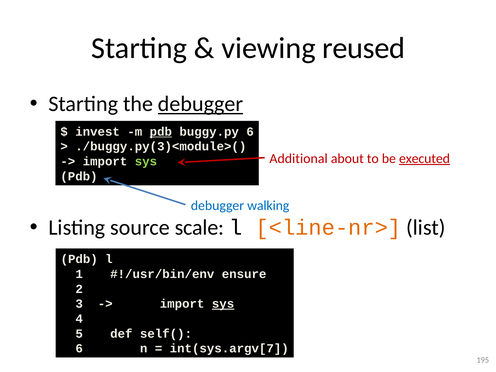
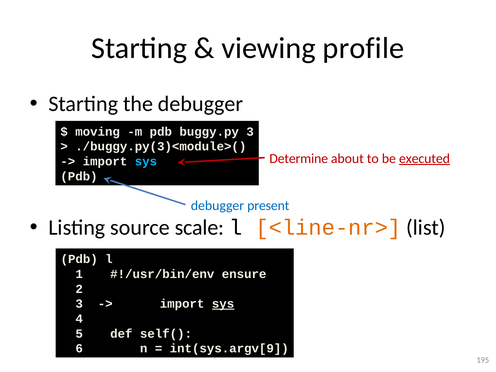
reused: reused -> profile (363, 48)
debugger underline: present -> none (201, 104)
invest: invest -> moving (98, 132)
pdb underline: present -> none (161, 132)
buggy.py 6: 6 -> 3 (250, 132)
Additional: Additional -> Determine (299, 159)
sys colour: light green -> light blue (146, 161)
walking: walking -> present (268, 205)
int(sys.argv[7: int(sys.argv[7 -> int(sys.argv[9 (229, 348)
